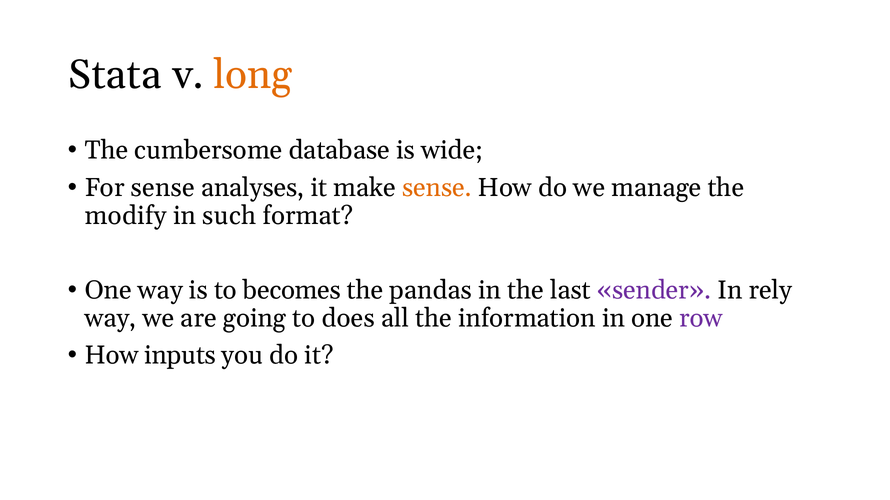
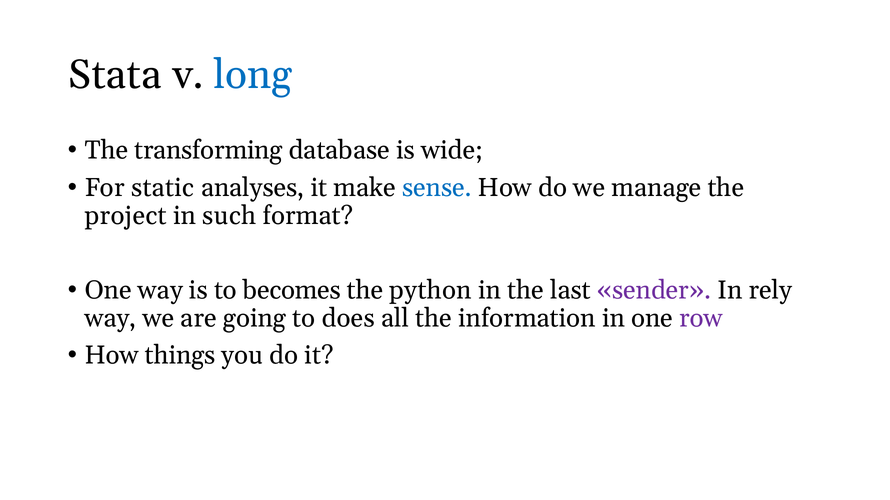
long colour: orange -> blue (253, 75)
cumbersome: cumbersome -> transforming (209, 150)
For sense: sense -> static (163, 188)
sense colour: orange -> blue (437, 188)
modify: modify -> project (126, 216)
pandas: pandas -> python (431, 290)
inputs: inputs -> things (180, 356)
